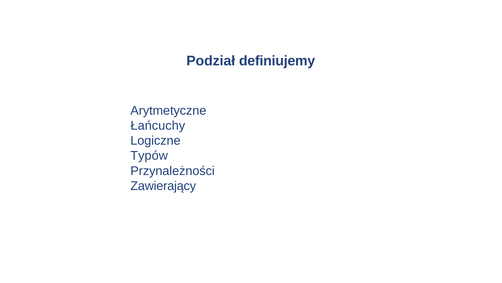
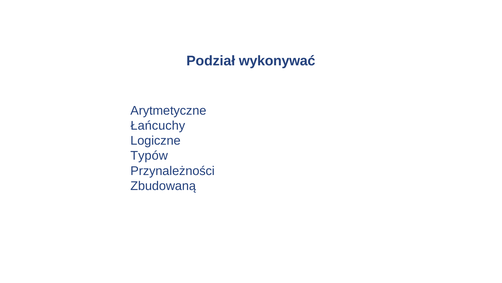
definiujemy: definiujemy -> wykonywać (277, 61)
Zawierający: Zawierający -> Zbudowaną (163, 186)
